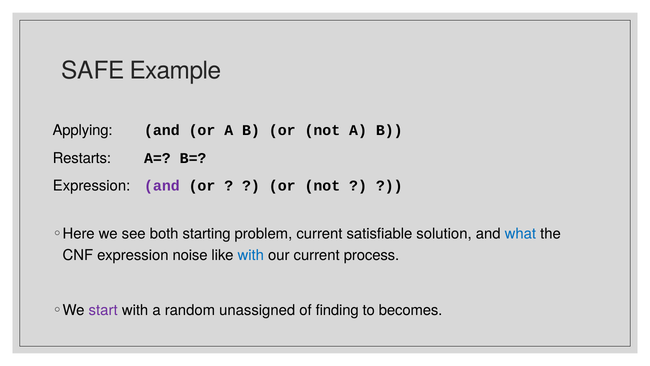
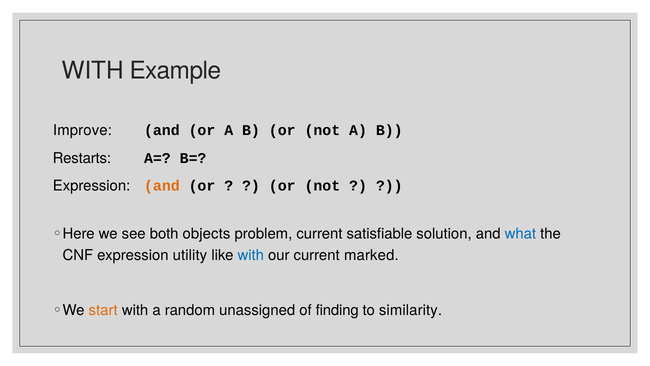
SAFE: SAFE -> WITH (93, 71)
Applying: Applying -> Improve (82, 130)
and colour: purple -> orange (162, 185)
starting: starting -> objects (206, 233)
noise: noise -> utility (190, 255)
process: process -> marked (371, 255)
start colour: purple -> orange (103, 310)
becomes: becomes -> similarity (410, 310)
